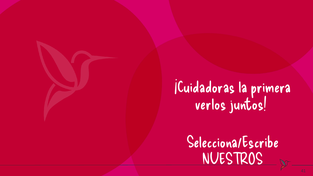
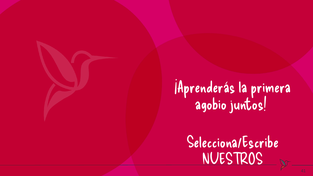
¡Cuidadoras: ¡Cuidadoras -> ¡Aprenderás (205, 87)
verlos: verlos -> agobio (211, 104)
